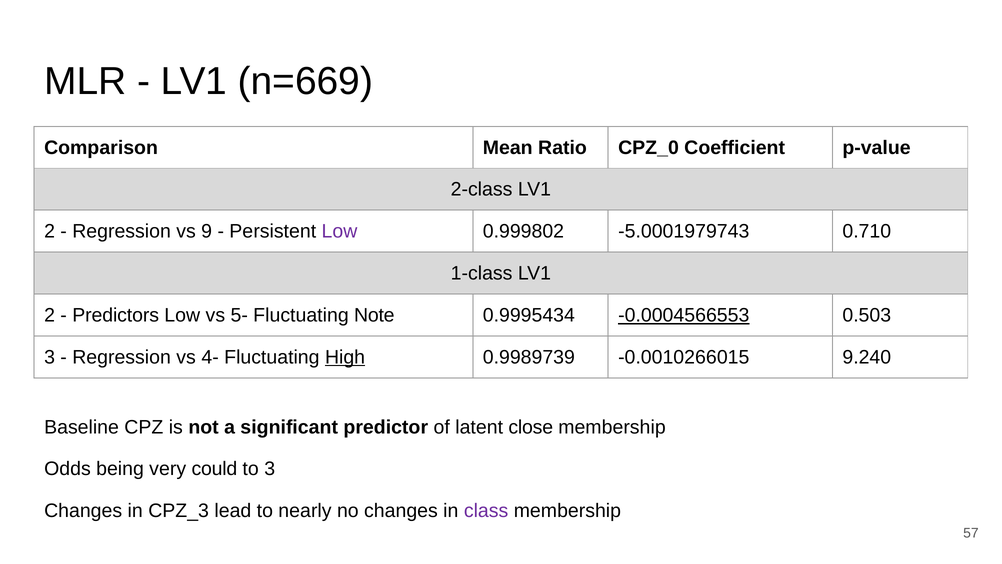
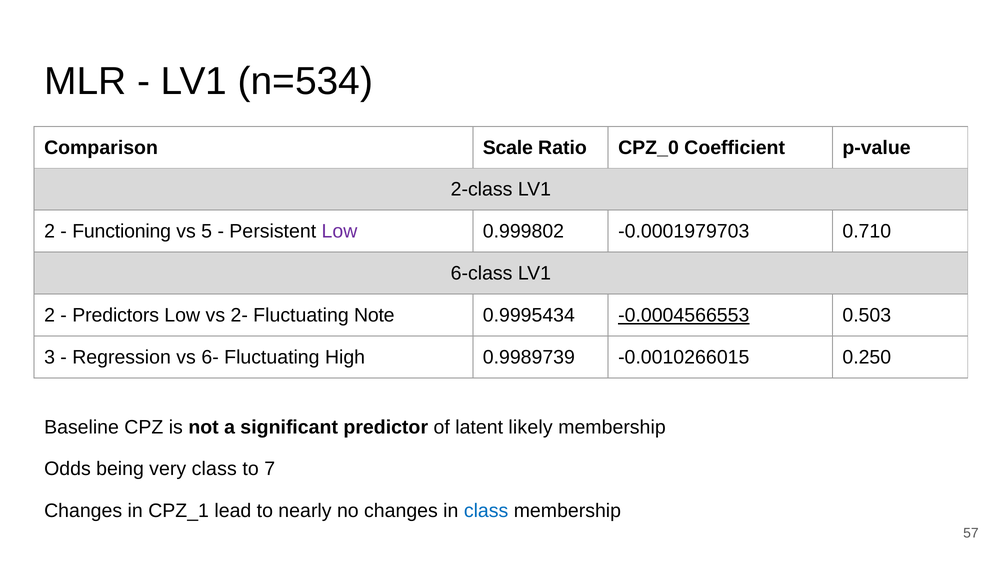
n=669: n=669 -> n=534 (305, 81)
Mean: Mean -> Scale (508, 148)
Regression: Regression -> Functioning (122, 231)
9: 9 -> 5 (207, 231)
-5.0001979743: -5.0001979743 -> -0.0001979703 (684, 231)
1-class: 1-class -> 6-class (482, 273)
5-: 5- -> 2- (239, 315)
4-: 4- -> 6- (210, 357)
High underline: present -> none (345, 357)
9.240: 9.240 -> 0.250 (867, 357)
close: close -> likely (531, 427)
very could: could -> class (214, 469)
to 3: 3 -> 7 (270, 469)
CPZ_3: CPZ_3 -> CPZ_1 (179, 511)
class colour: purple -> blue (486, 511)
